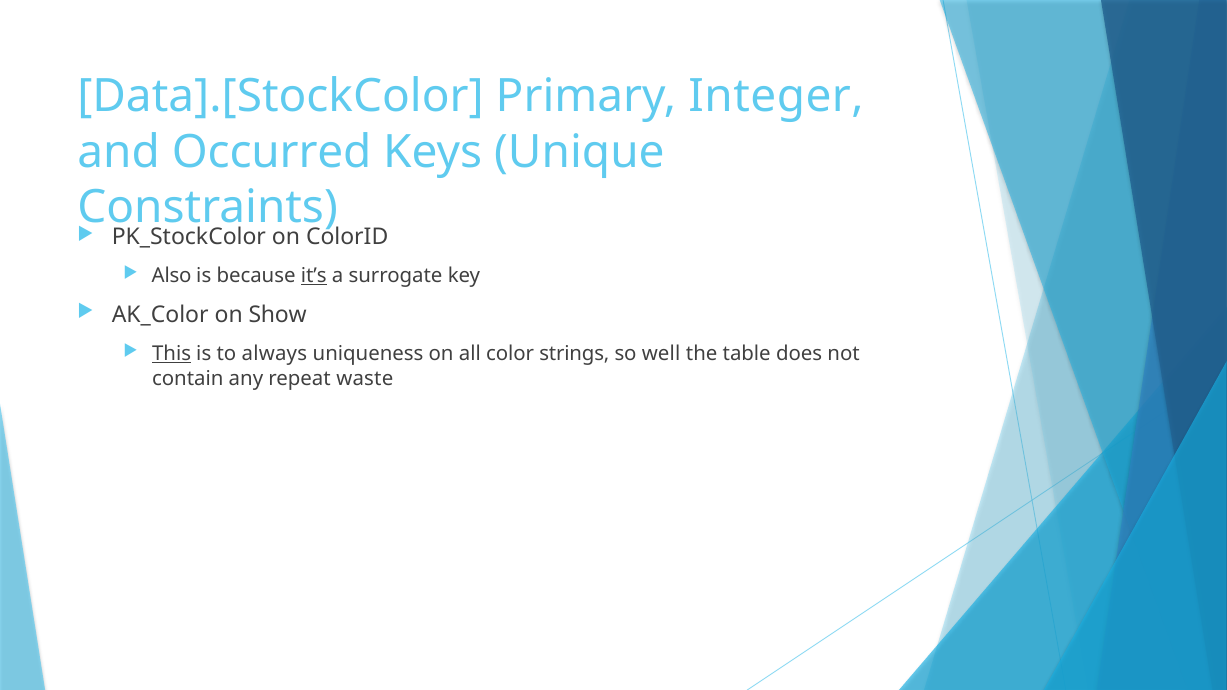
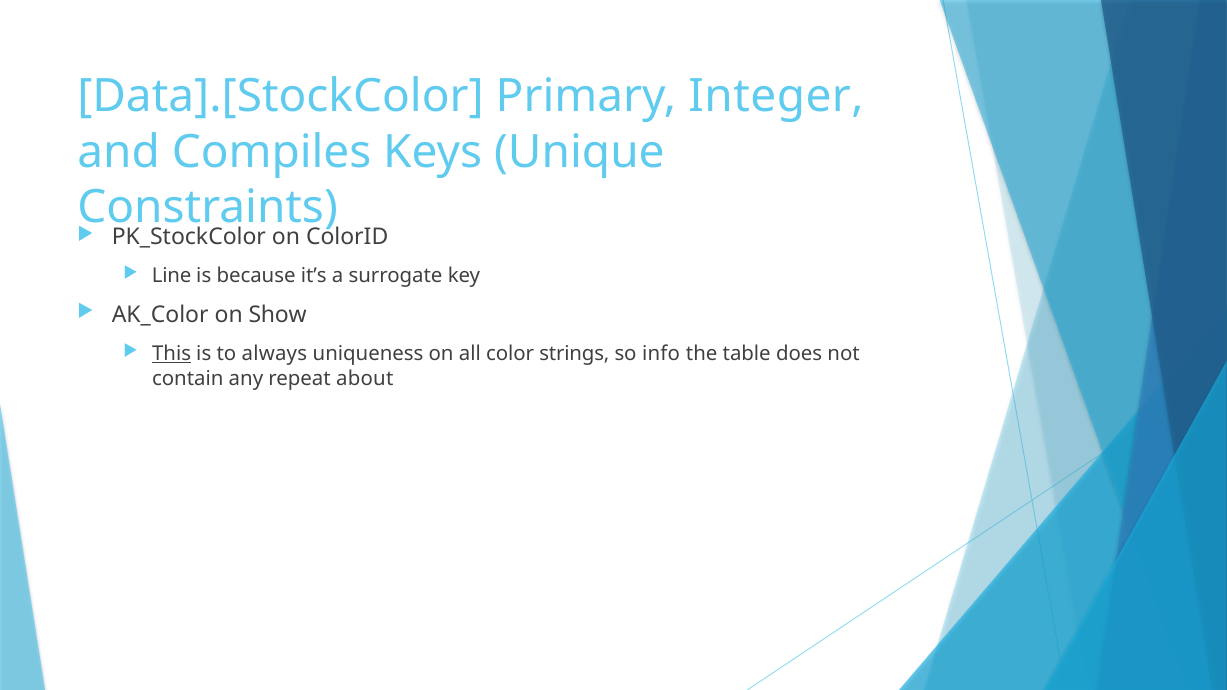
Occurred: Occurred -> Compiles (272, 152)
Also: Also -> Line (172, 276)
it’s underline: present -> none (314, 276)
well: well -> info (661, 354)
waste: waste -> about (365, 378)
